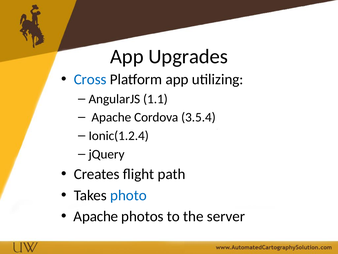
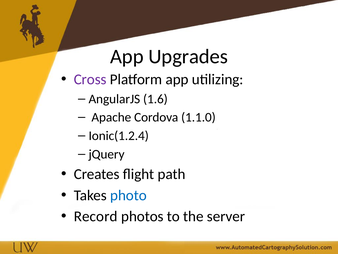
Cross colour: blue -> purple (90, 79)
1.1: 1.1 -> 1.6 (155, 99)
3.5.4: 3.5.4 -> 1.1.0 (198, 117)
Apache: Apache -> Record (96, 216)
